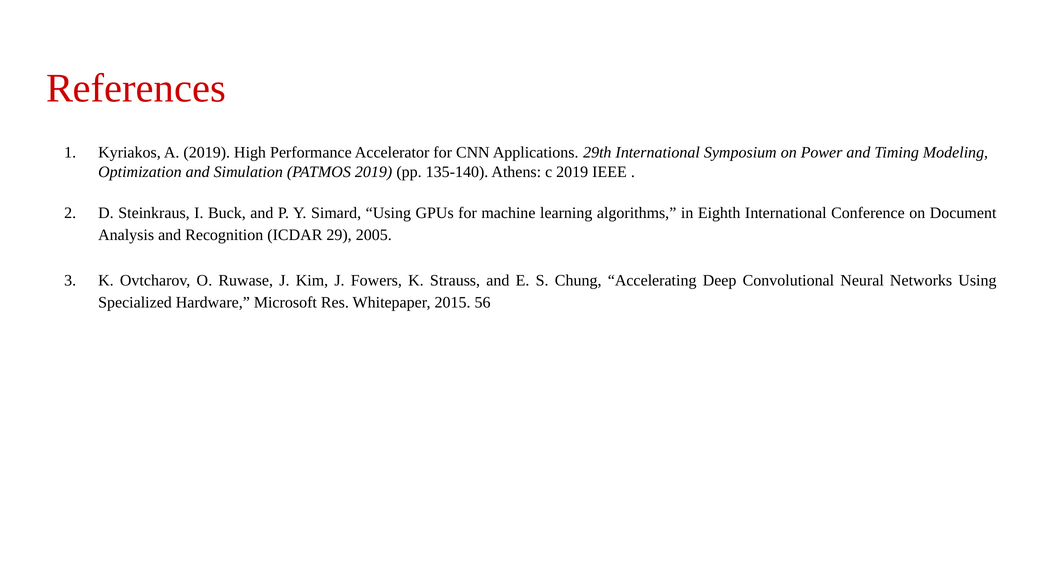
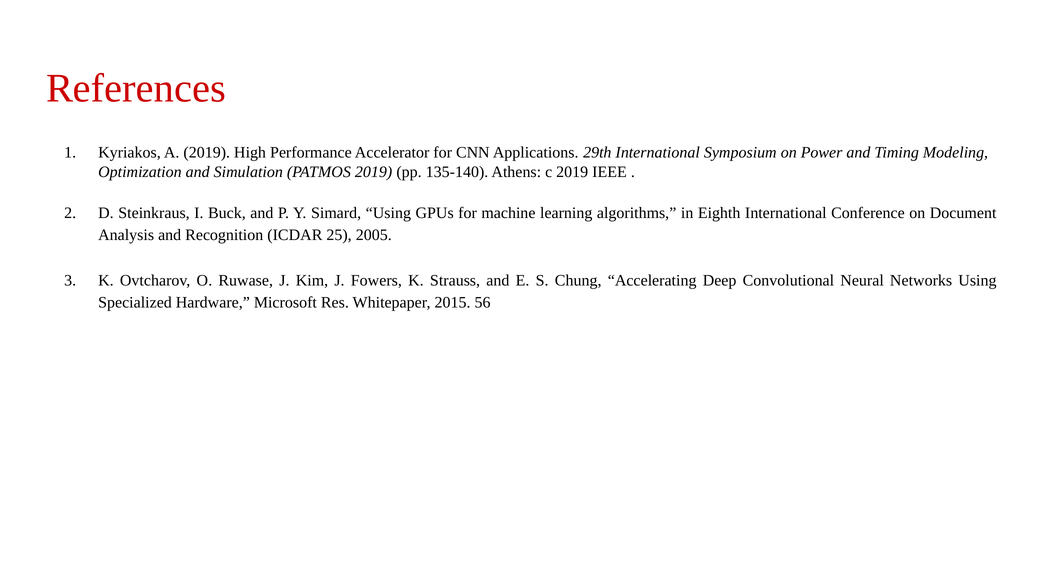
29: 29 -> 25 (339, 235)
